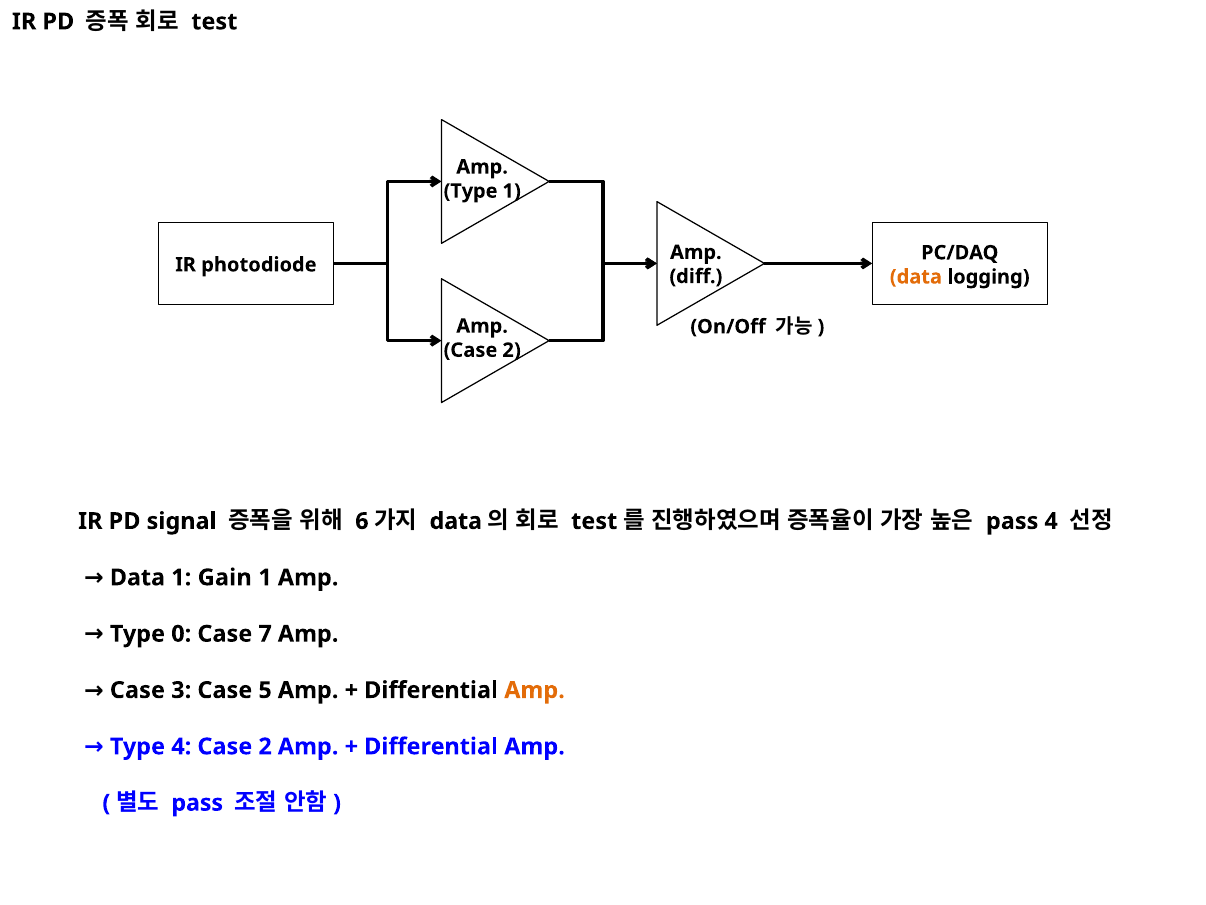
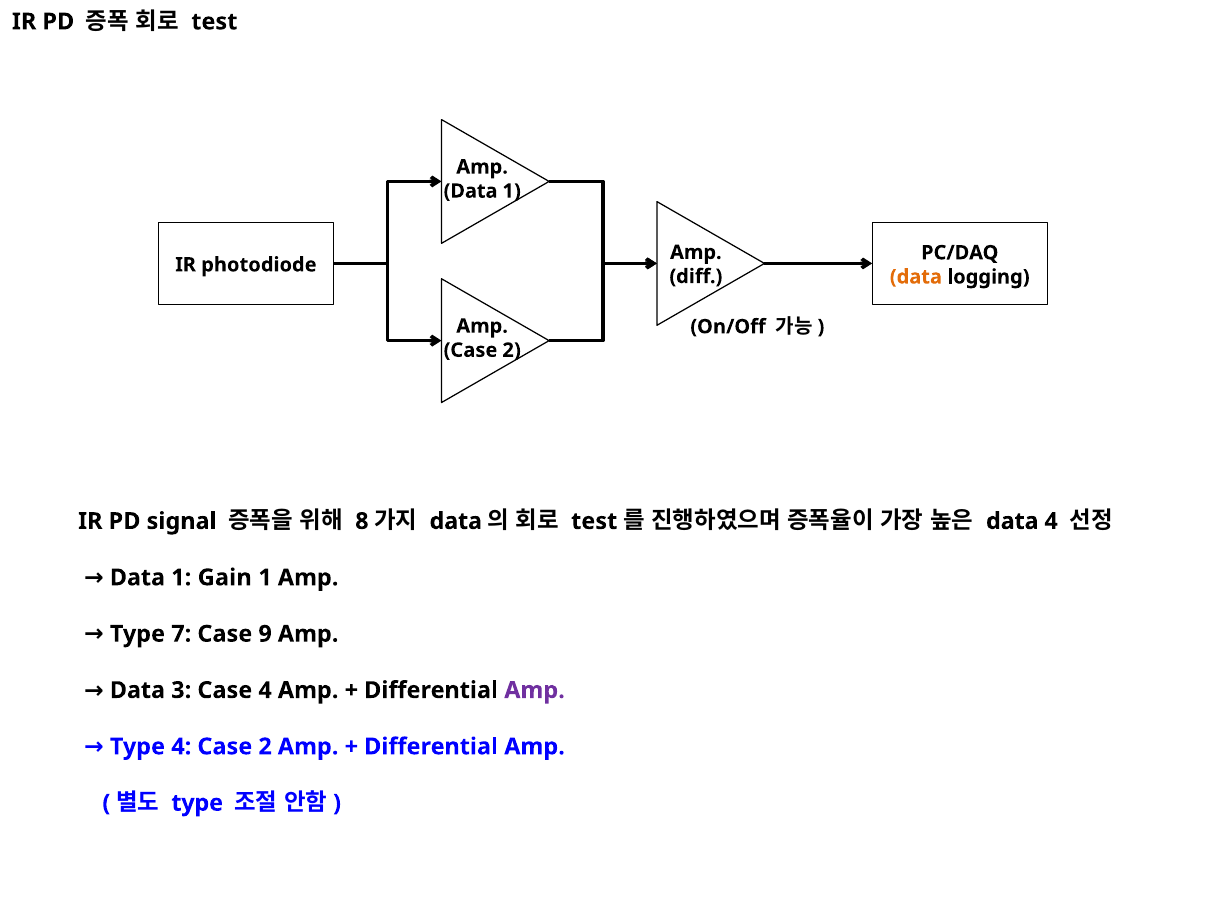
Type: Type -> Data (471, 191)
6: 6 -> 8 (362, 521)
pass: pass -> data (1012, 521)
0: 0 -> 7 (181, 634)
7: 7 -> 9 (265, 634)
Case: Case -> Data (137, 690)
Case 5: 5 -> 4 (265, 690)
Amp colour: orange -> purple (535, 690)
pass: pass -> type (197, 803)
